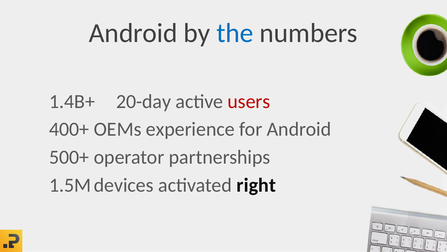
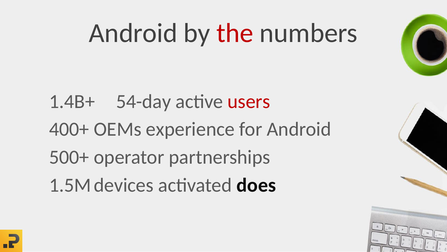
the colour: blue -> red (235, 33)
20-day: 20-day -> 54-day (144, 101)
right: right -> does (256, 185)
